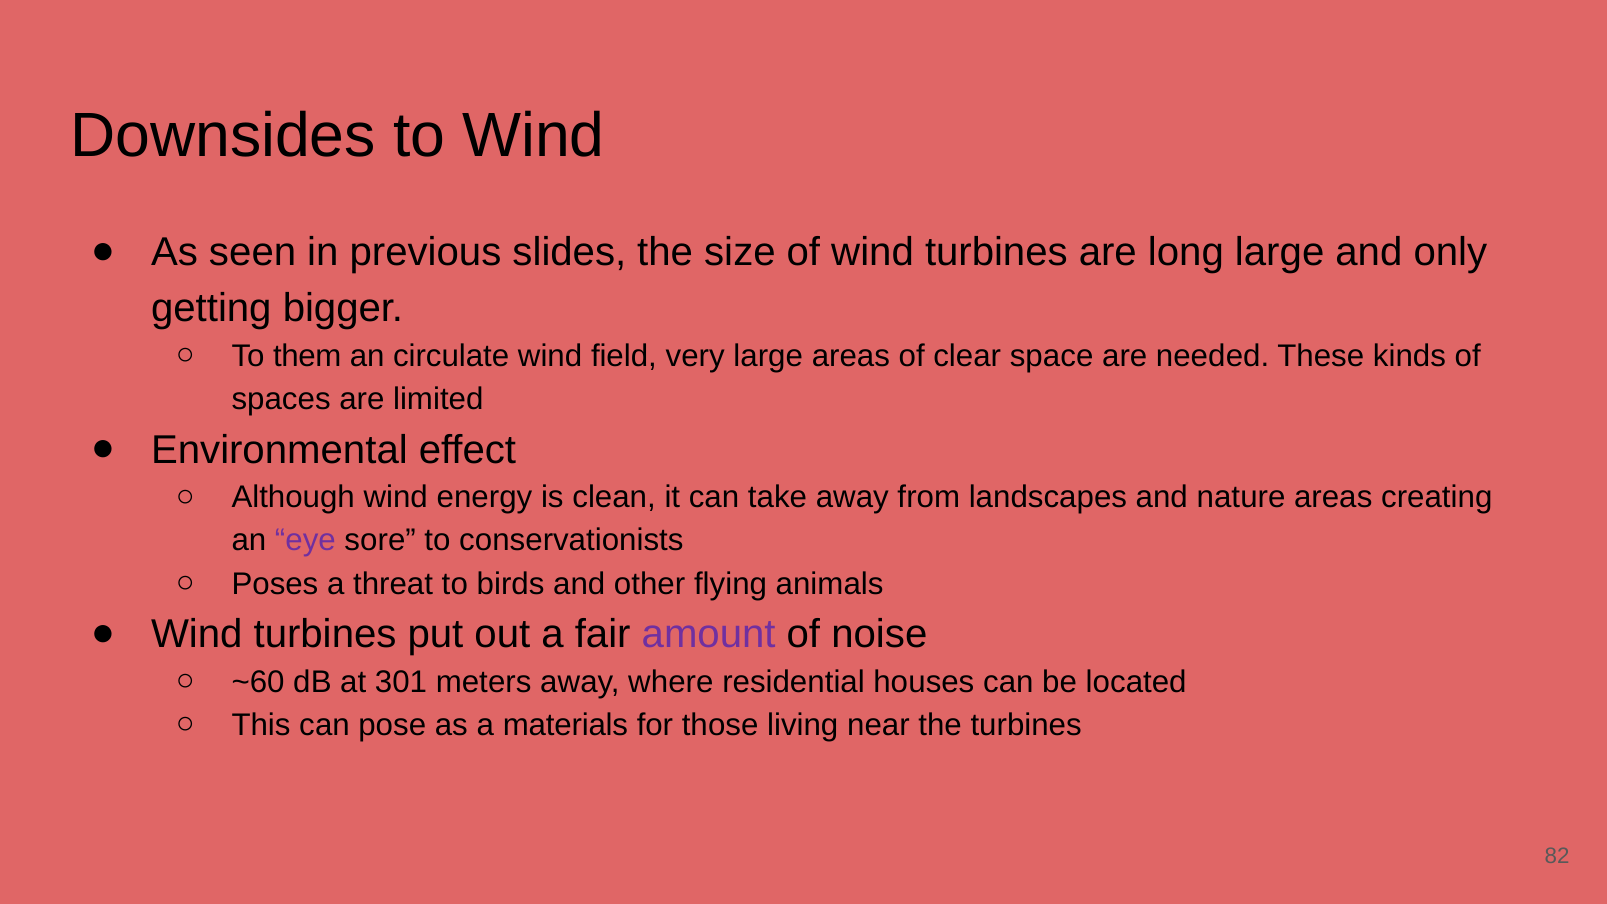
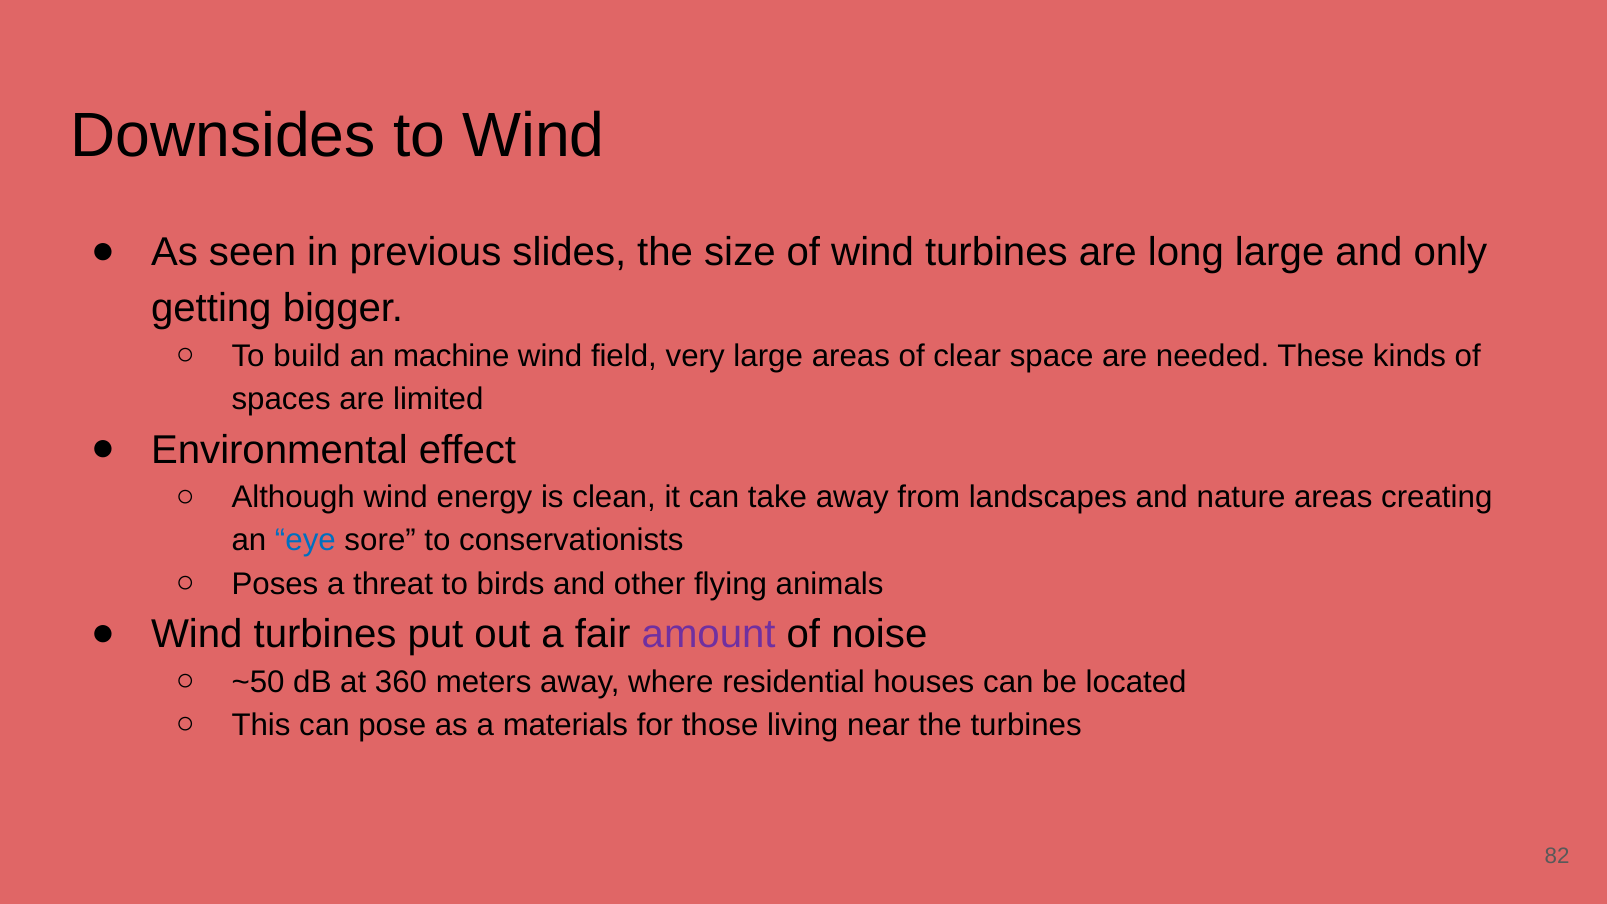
them: them -> build (307, 356)
circulate: circulate -> machine (451, 356)
eye colour: purple -> blue (305, 541)
~60: ~60 -> ~50 (258, 682)
301: 301 -> 360 (401, 682)
